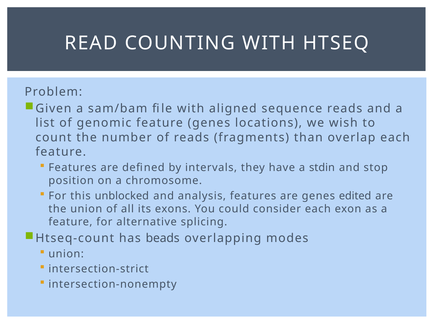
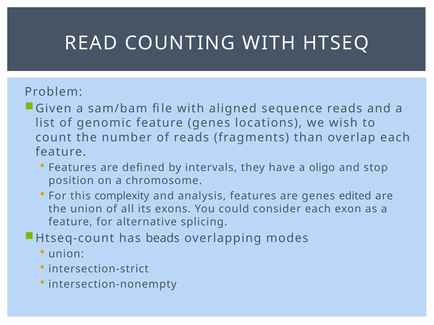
stdin: stdin -> oligo (322, 168)
unblocked: unblocked -> complexity (122, 196)
